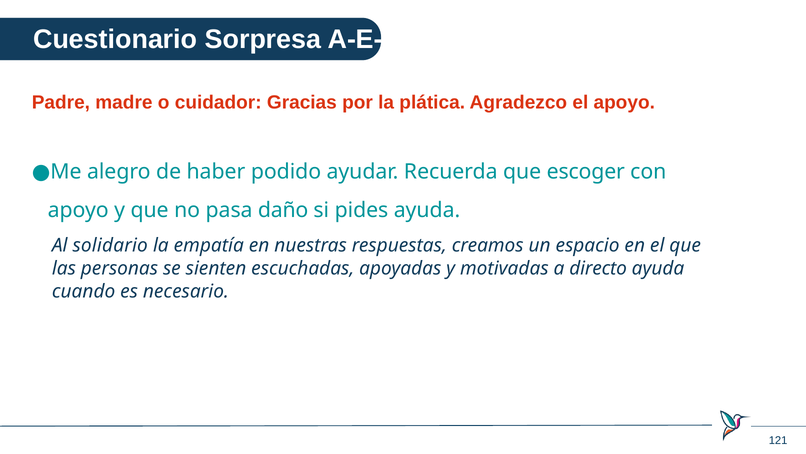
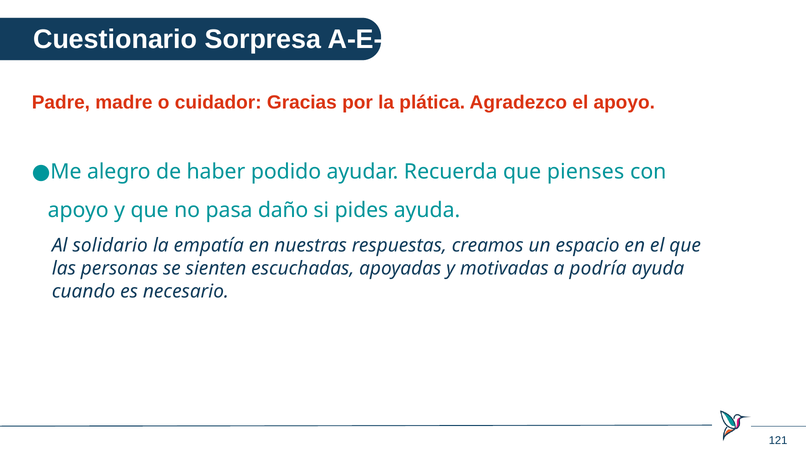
escoger: escoger -> pienses (586, 172)
directo: directo -> podría (598, 268)
